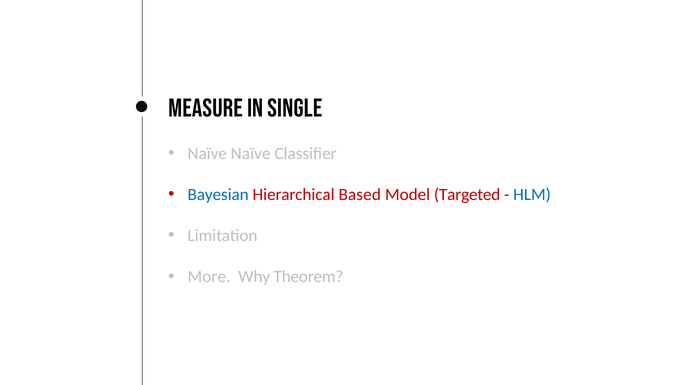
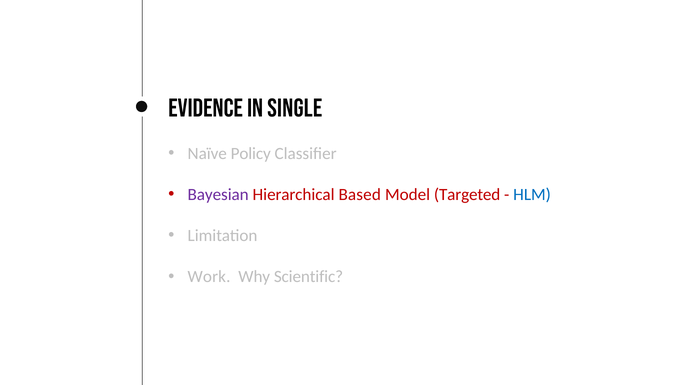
Measure: Measure -> Evidence (206, 108)
Naïve Naïve: Naïve -> Policy (251, 154)
Bayesian colour: blue -> purple (218, 195)
More: More -> Work (209, 277)
Theorem: Theorem -> Scientific (308, 277)
